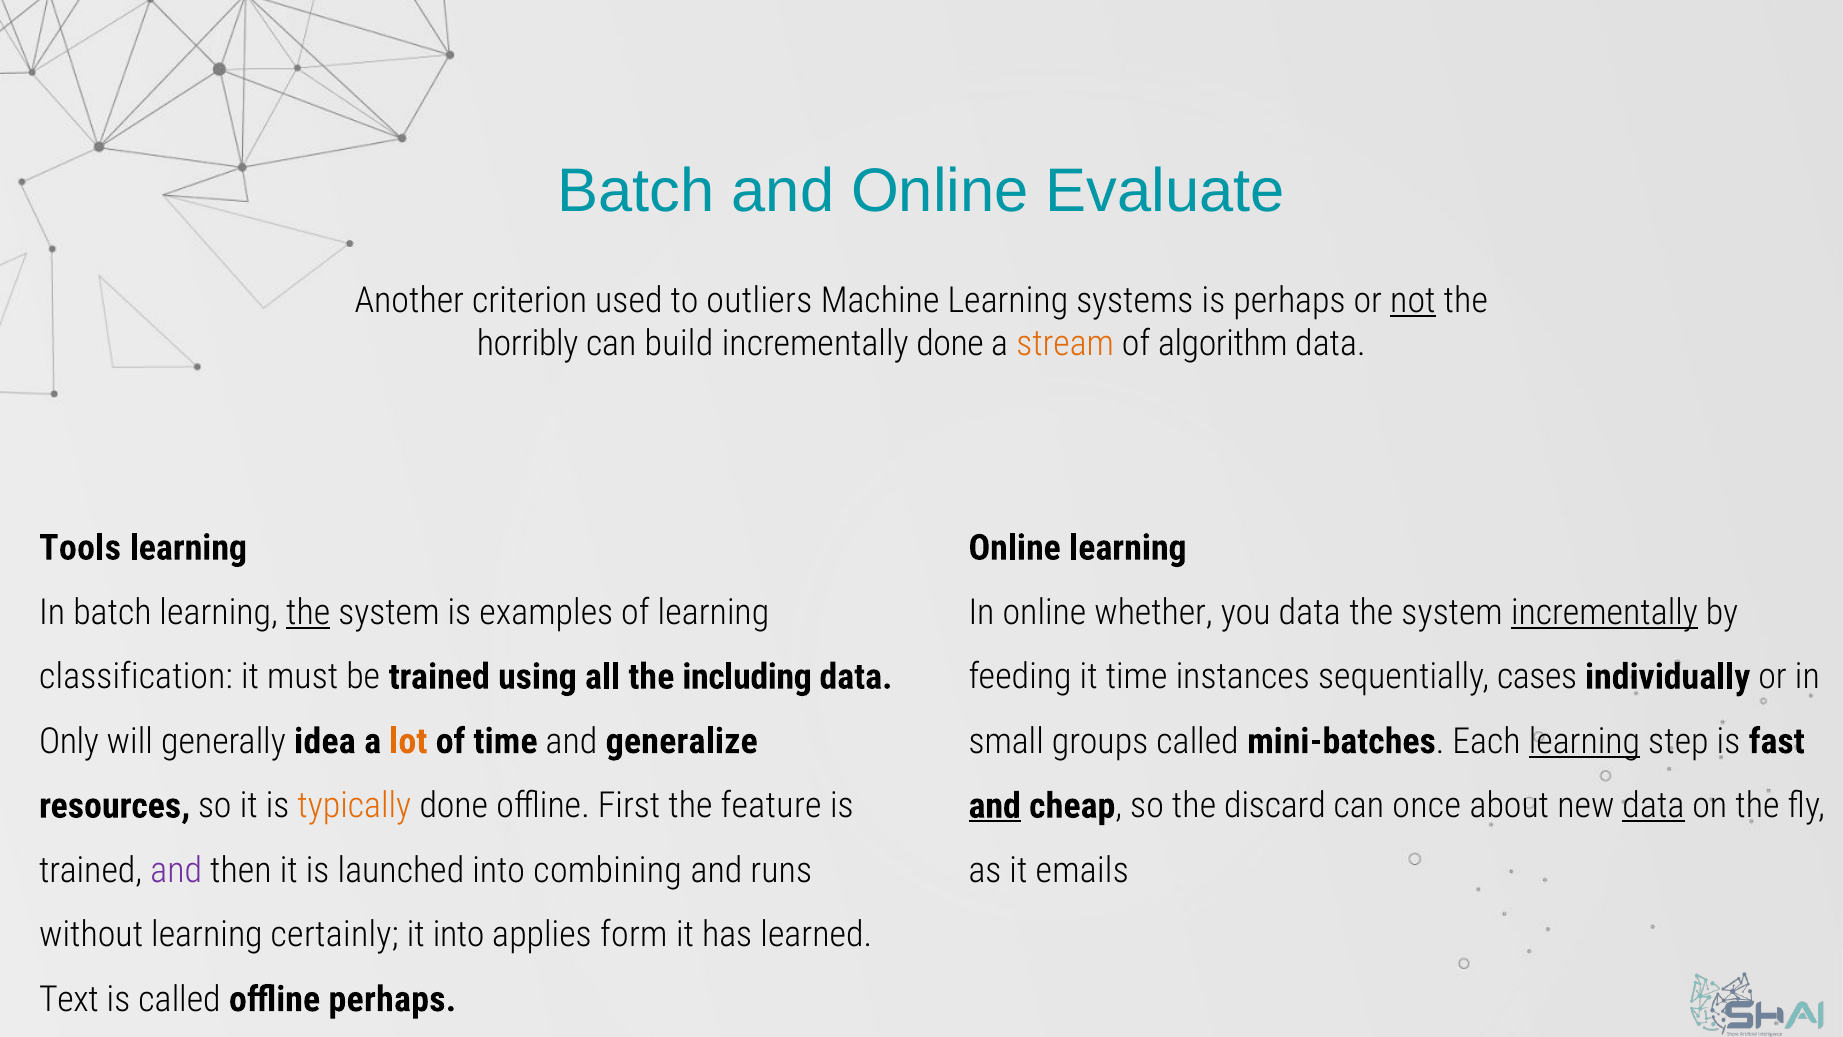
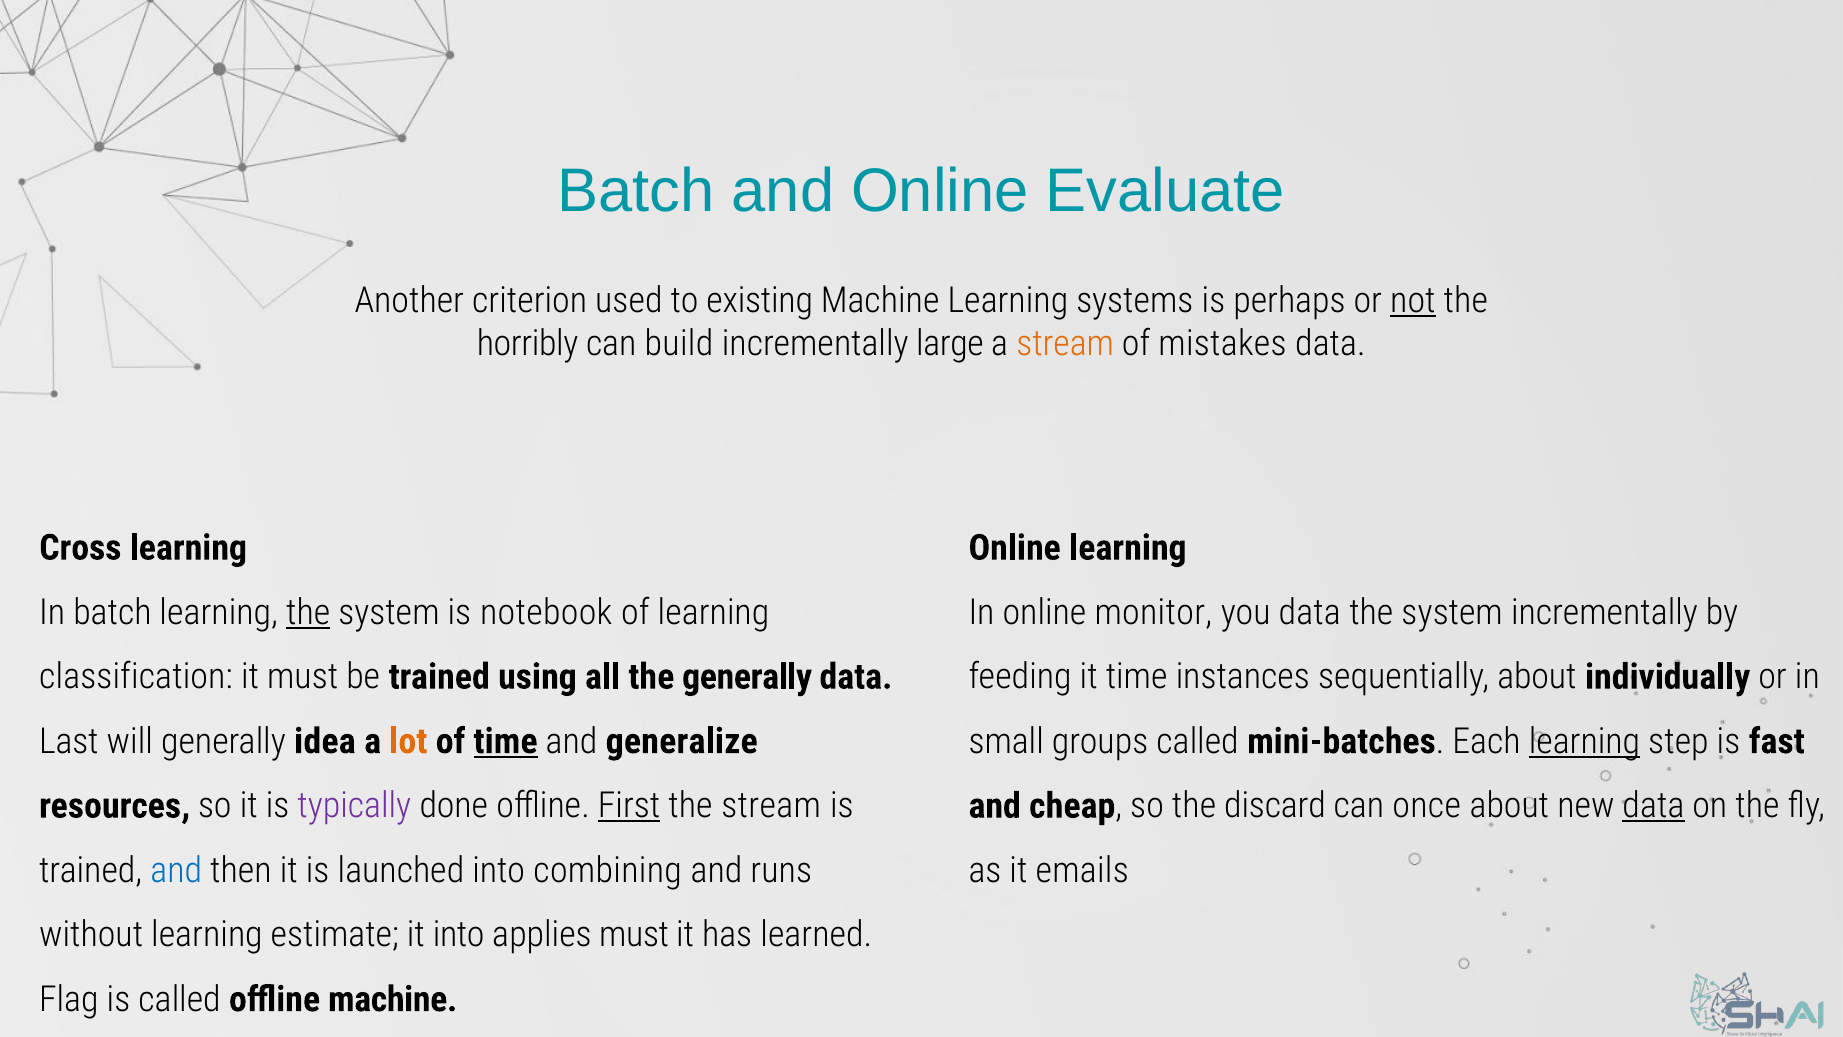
outliers: outliers -> existing (760, 301)
incrementally done: done -> large (950, 344)
algorithm: algorithm -> mistakes (1223, 344)
Tools: Tools -> Cross (80, 548)
examples: examples -> notebook (546, 612)
whether: whether -> monitor (1153, 612)
incrementally underline: present -> none (1604, 612)
the including: including -> generally (747, 677)
sequentially cases: cases -> about (1537, 677)
Only: Only -> Last (69, 741)
time underline: none -> present (506, 741)
typically colour: orange -> purple (354, 806)
First underline: none -> present (629, 806)
the feature: feature -> stream (771, 806)
and underline: present -> none (995, 806)
and colour: purple -> blue (176, 870)
certainly: certainly -> estimate (335, 935)
applies form: form -> must (634, 935)
Text: Text -> Flag (69, 999)
offline perhaps: perhaps -> machine (393, 999)
